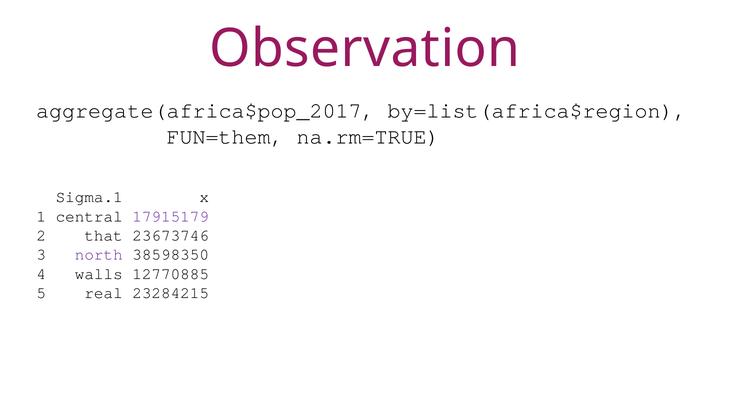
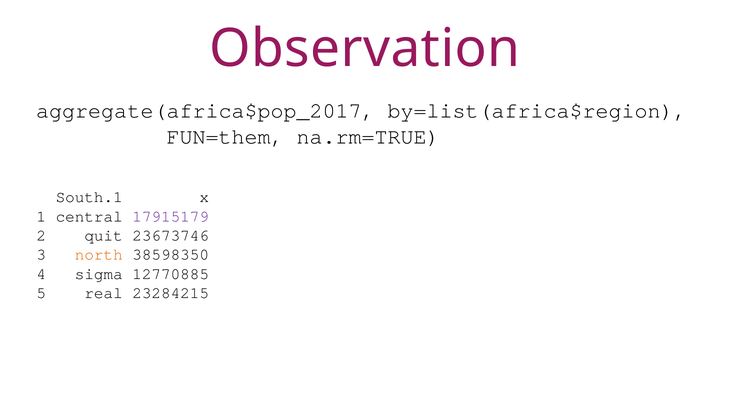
Sigma.1: Sigma.1 -> South.1 (89, 197)
that: that -> quit (104, 235)
north colour: purple -> orange (99, 254)
walls: walls -> sigma (99, 274)
